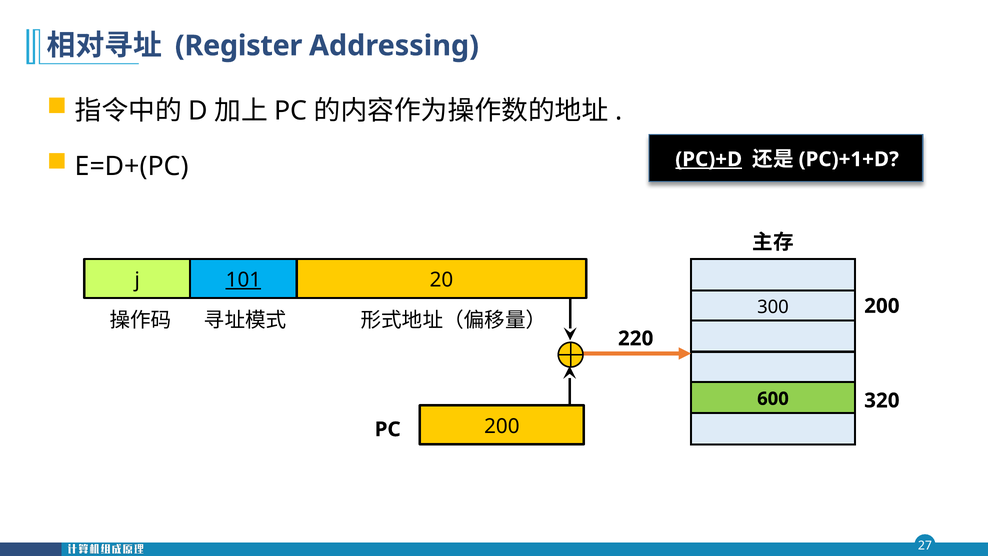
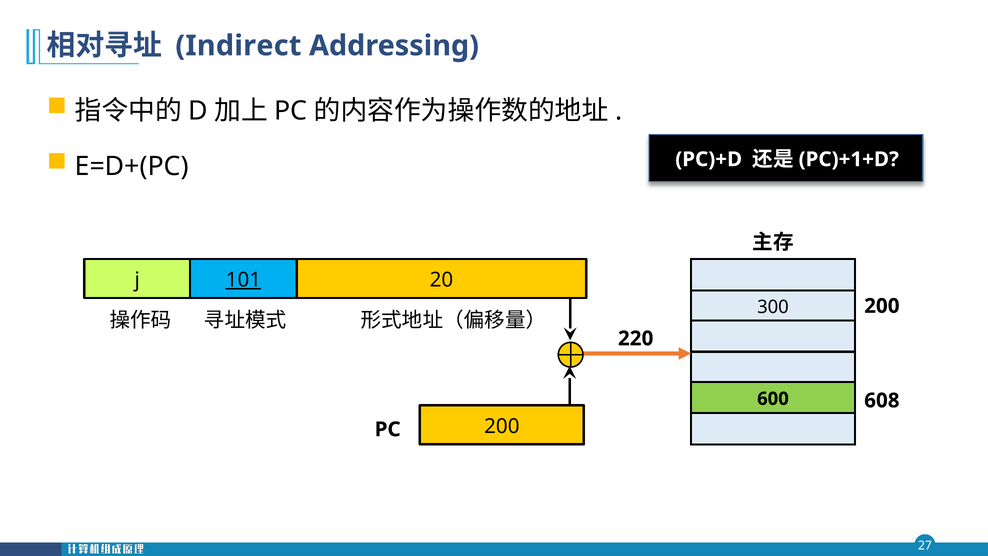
Register: Register -> Indirect (238, 46)
PC)+D underline: present -> none (709, 159)
320: 320 -> 608 (882, 400)
